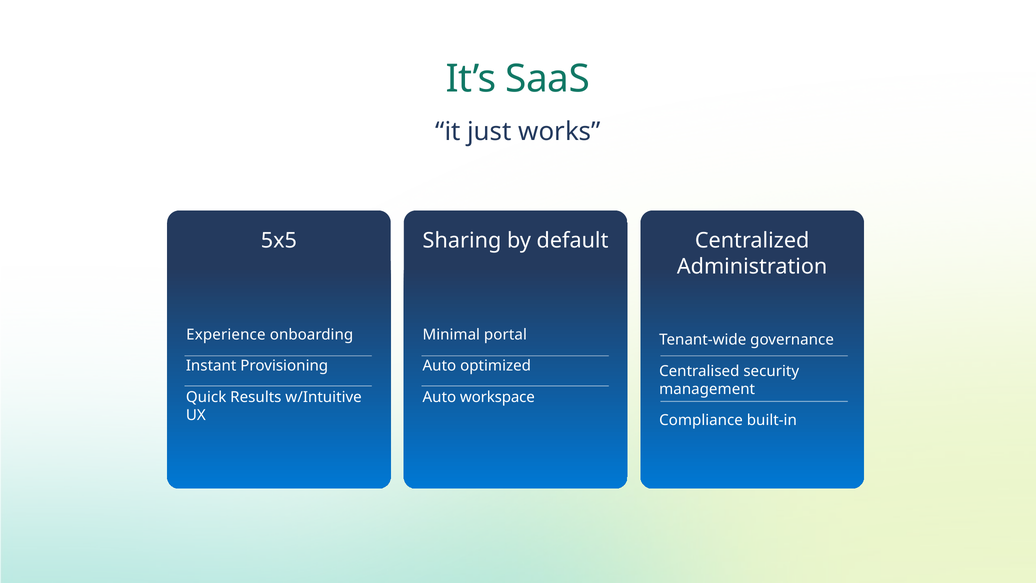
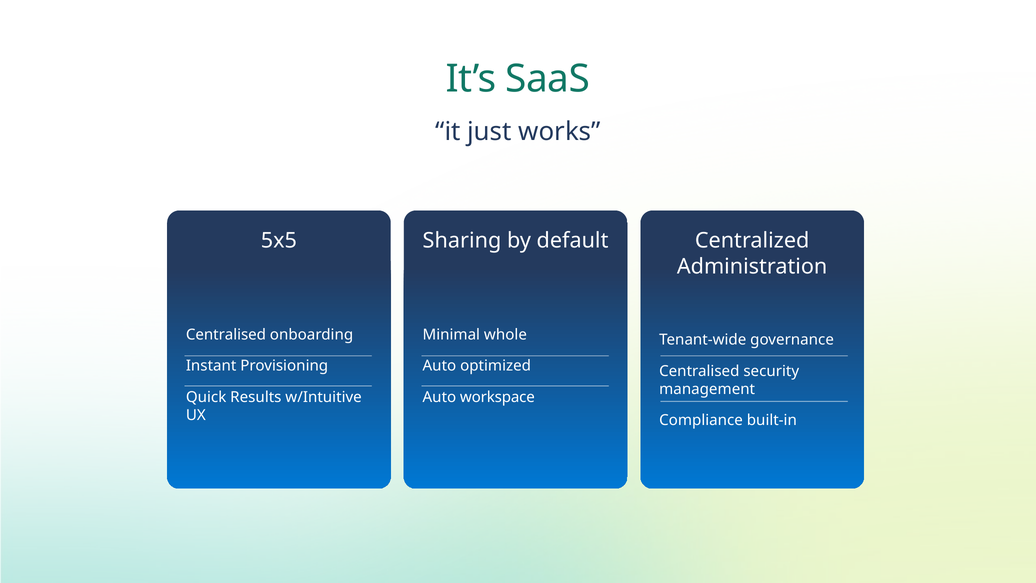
Experience: Experience -> Centralised (226, 335)
portal: portal -> whole (505, 335)
